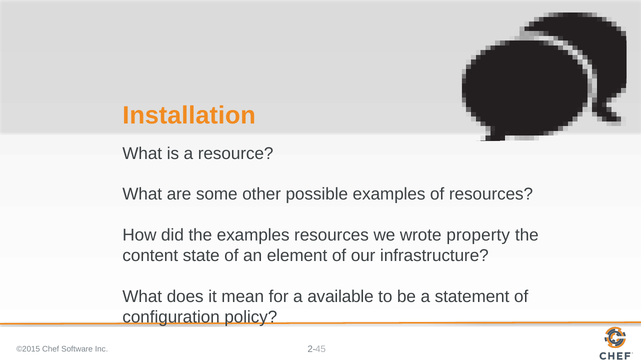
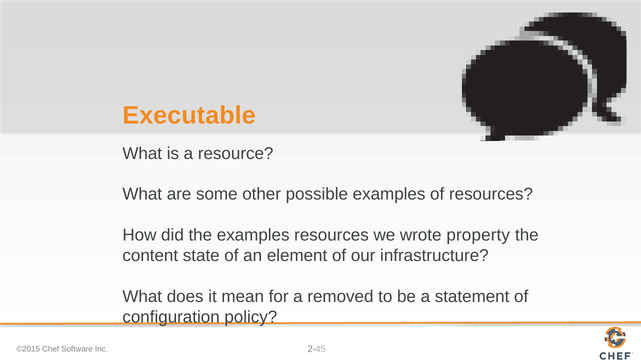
Installation: Installation -> Executable (189, 115)
available: available -> removed (340, 296)
